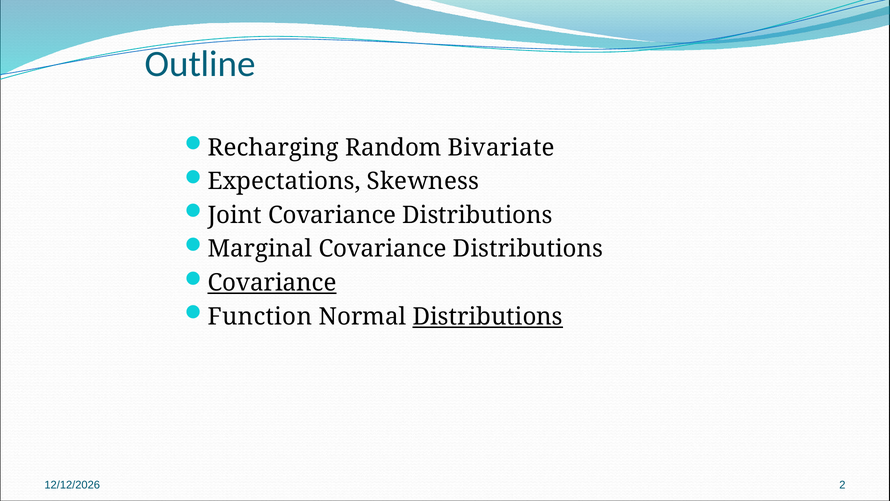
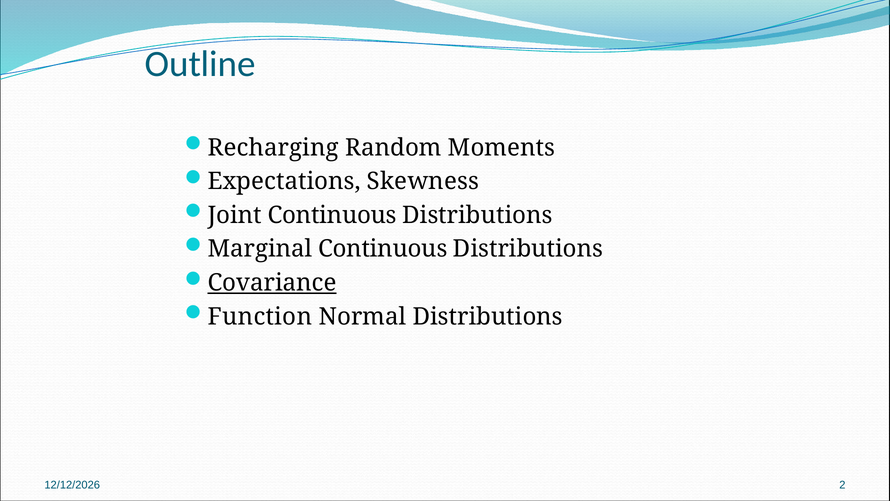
Bivariate: Bivariate -> Moments (502, 147)
Joint Covariance: Covariance -> Continuous (332, 215)
Marginal Covariance: Covariance -> Continuous (383, 249)
Distributions underline: present -> none (488, 316)
